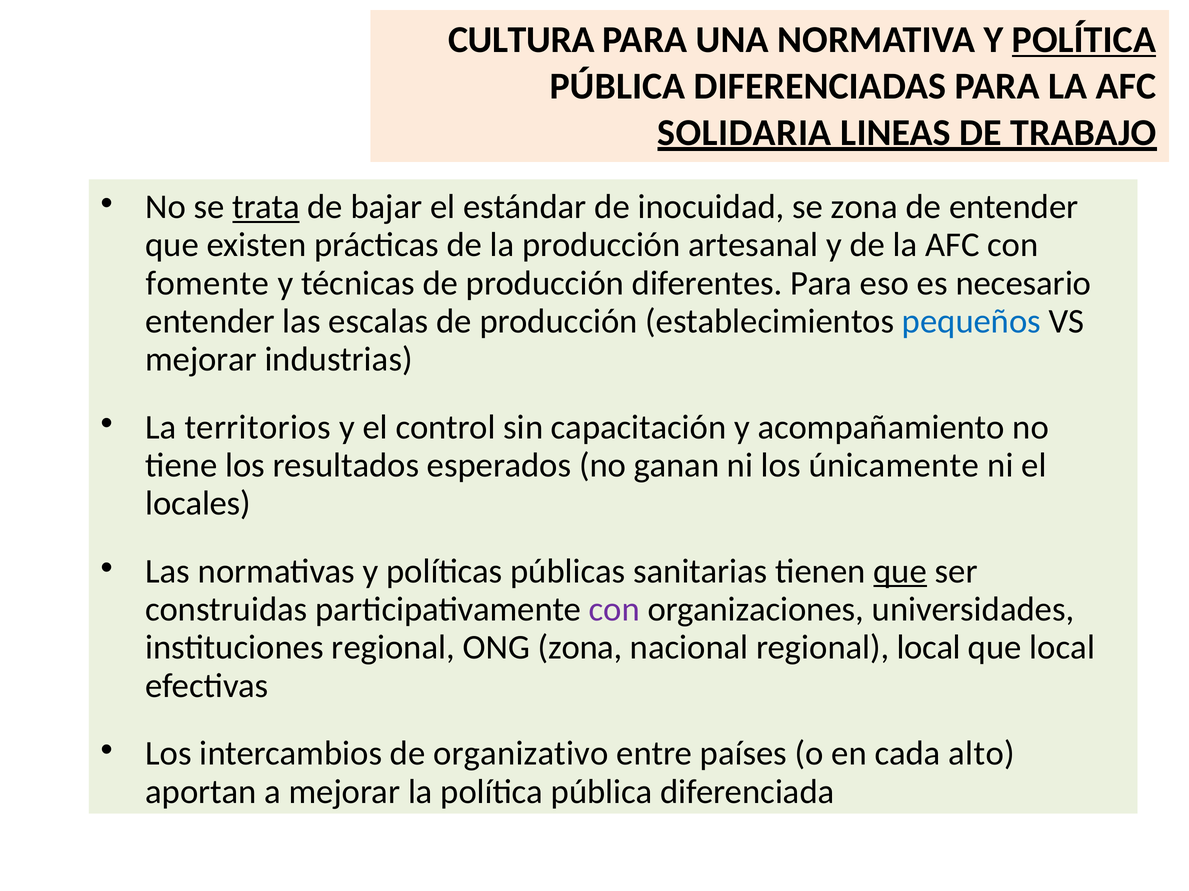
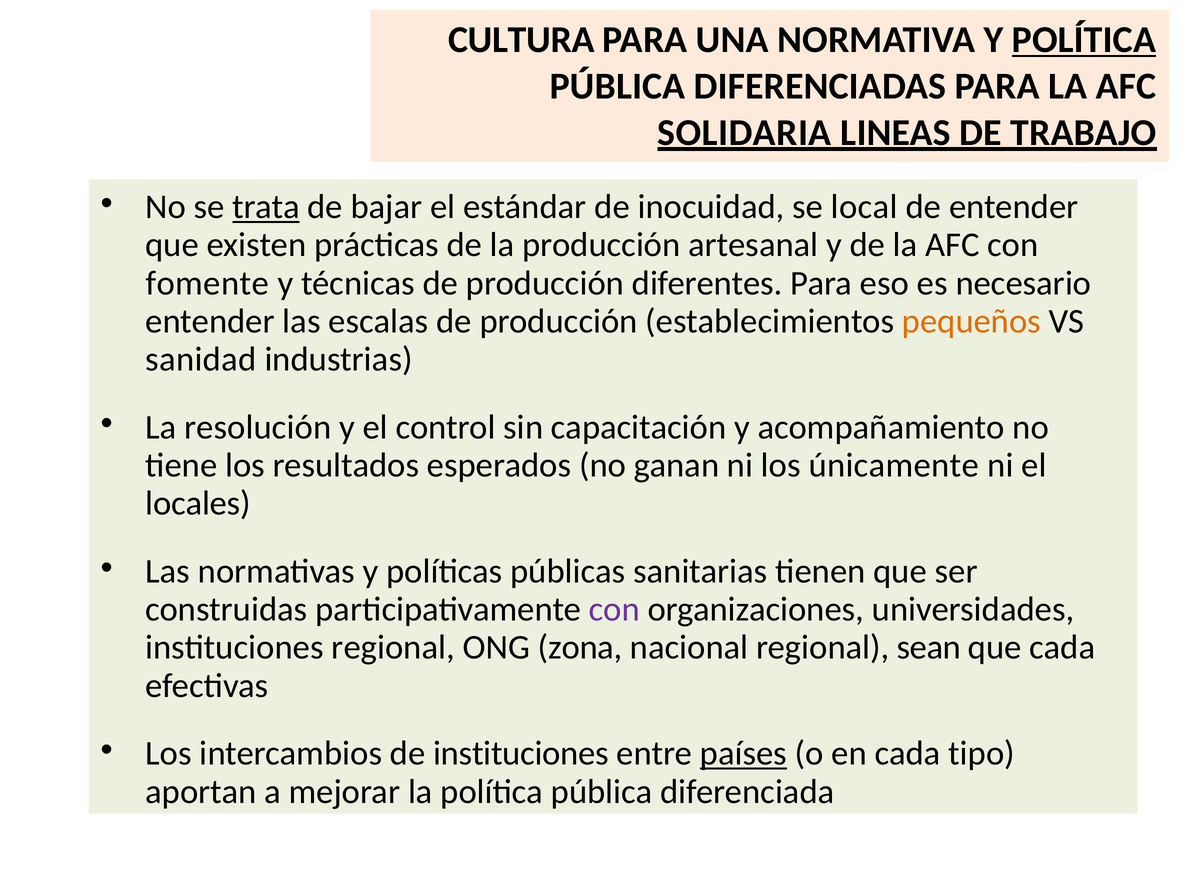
se zona: zona -> local (864, 207)
pequeños colour: blue -> orange (971, 322)
mejorar: mejorar -> sanidad (201, 360)
territorios: territorios -> resolución (258, 428)
que underline: present -> none (900, 572)
regional local: local -> sean (929, 648)
que local: local -> cada (1062, 648)
de organizativo: organizativo -> instituciones (521, 754)
países underline: none -> present (743, 754)
alto: alto -> tipo (982, 754)
